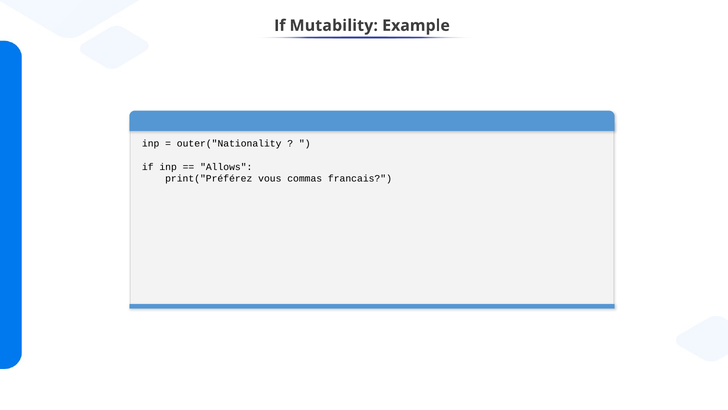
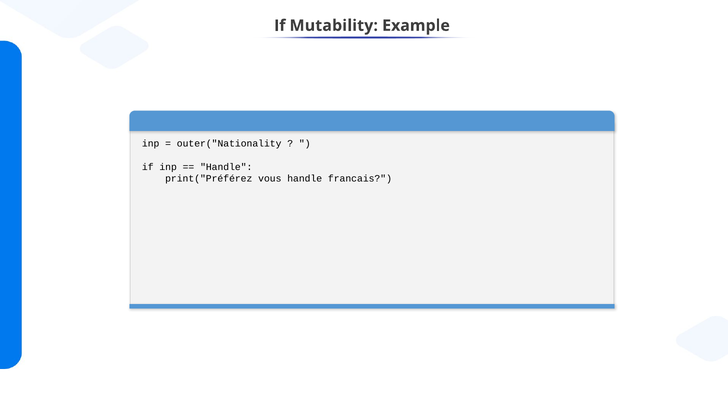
Allows: Allows -> Handle (226, 167)
vous commas: commas -> handle (305, 178)
